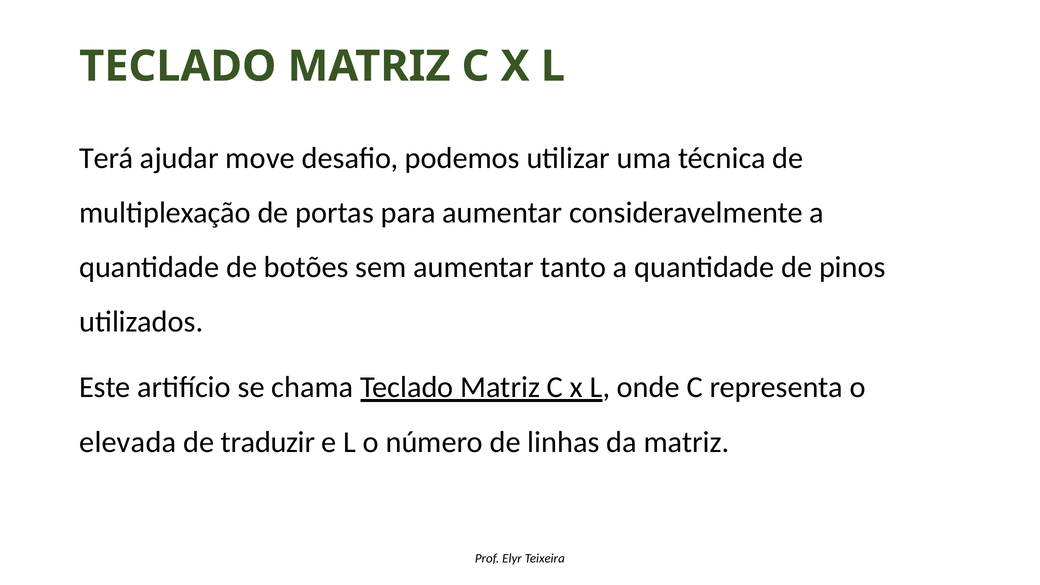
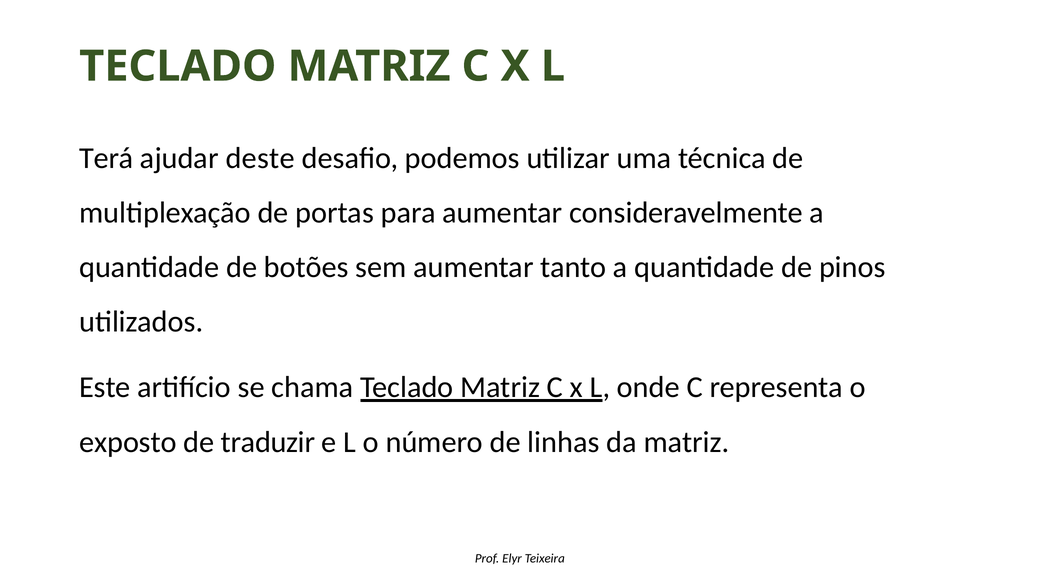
move: move -> deste (260, 158)
elevada: elevada -> exposto (128, 442)
